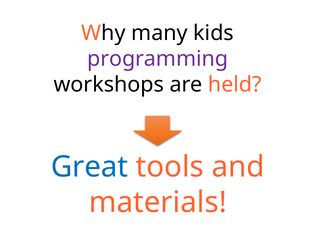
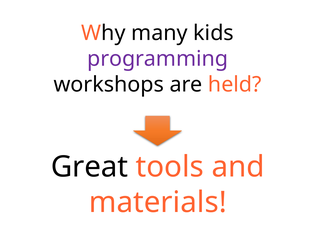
Great colour: blue -> black (89, 167)
